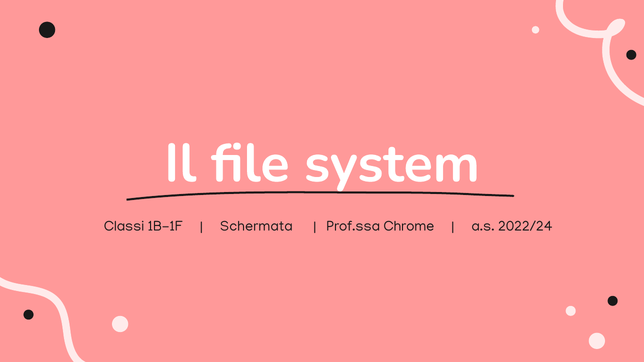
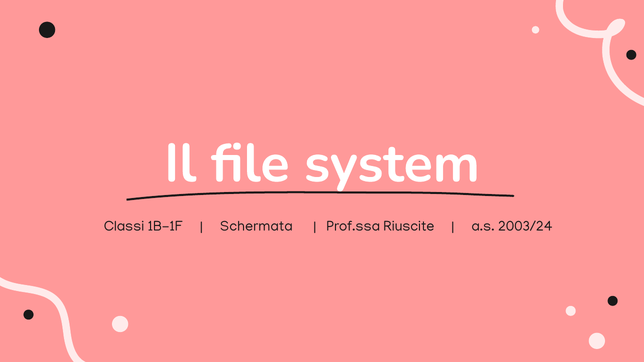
Chrome: Chrome -> Riuscite (409, 226)
2022/24: 2022/24 -> 2003/24 (525, 226)
